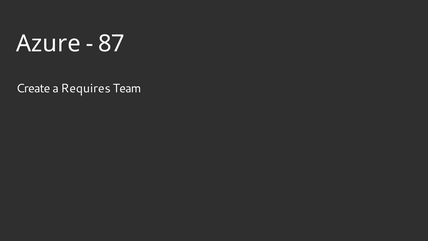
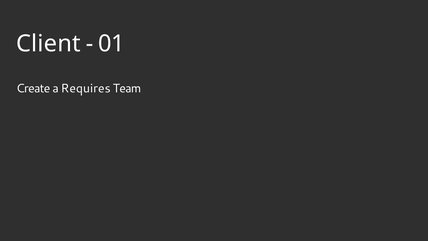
Azure: Azure -> Client (48, 44)
87: 87 -> 01 (111, 44)
